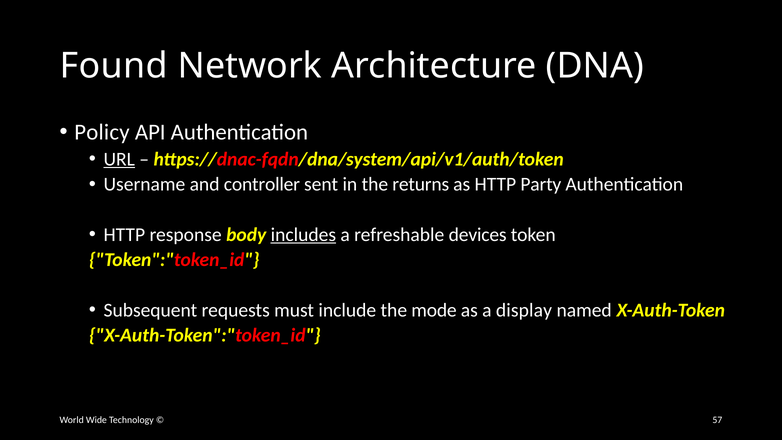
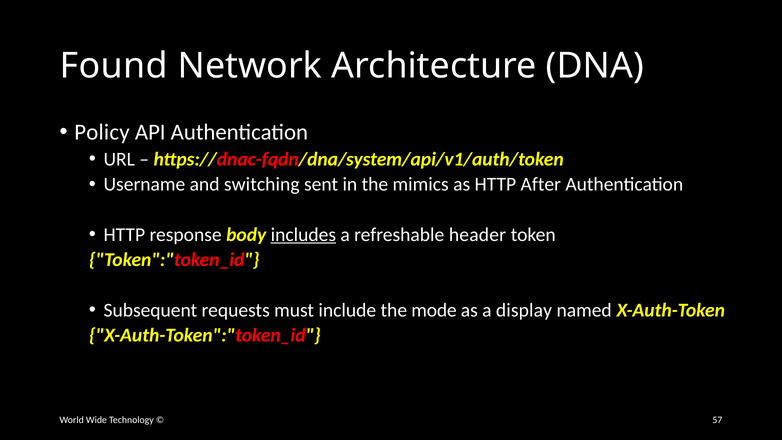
URL underline: present -> none (119, 159)
controller: controller -> switching (262, 184)
returns: returns -> mimics (421, 184)
Party: Party -> After (541, 184)
devices: devices -> header (477, 235)
